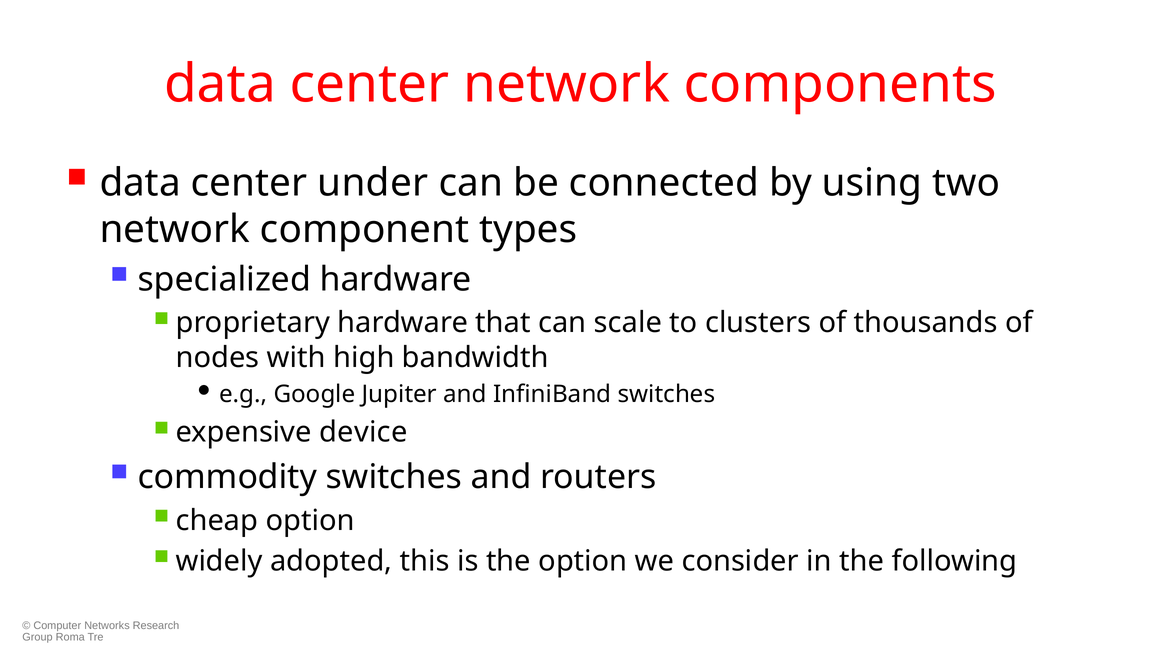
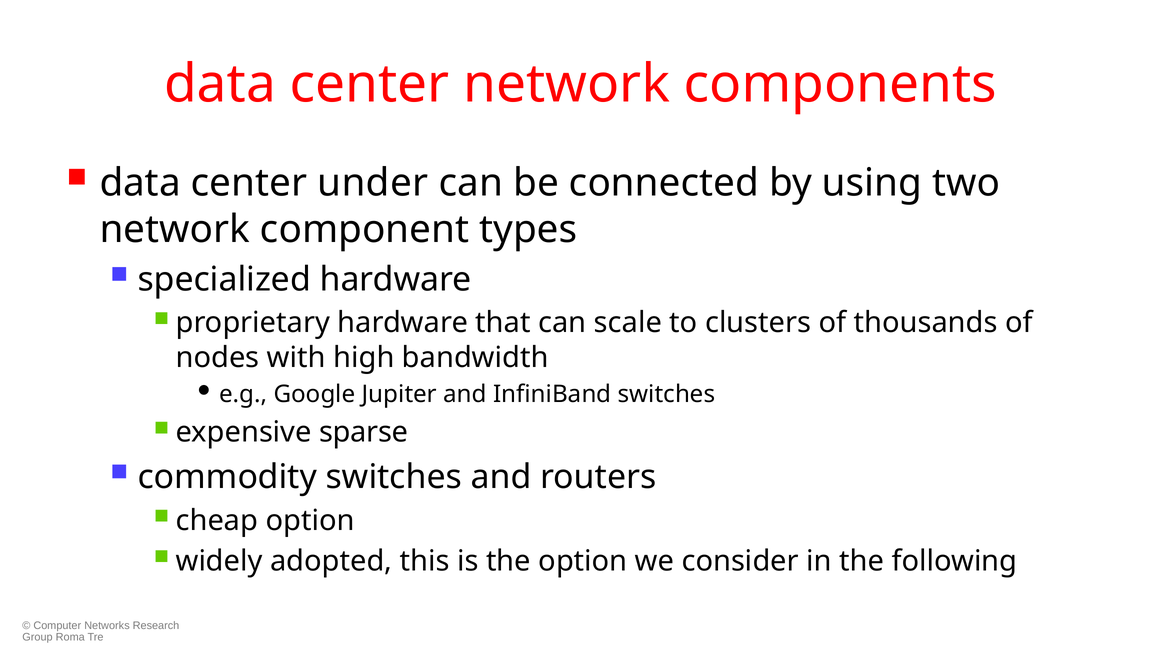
device: device -> sparse (364, 432)
